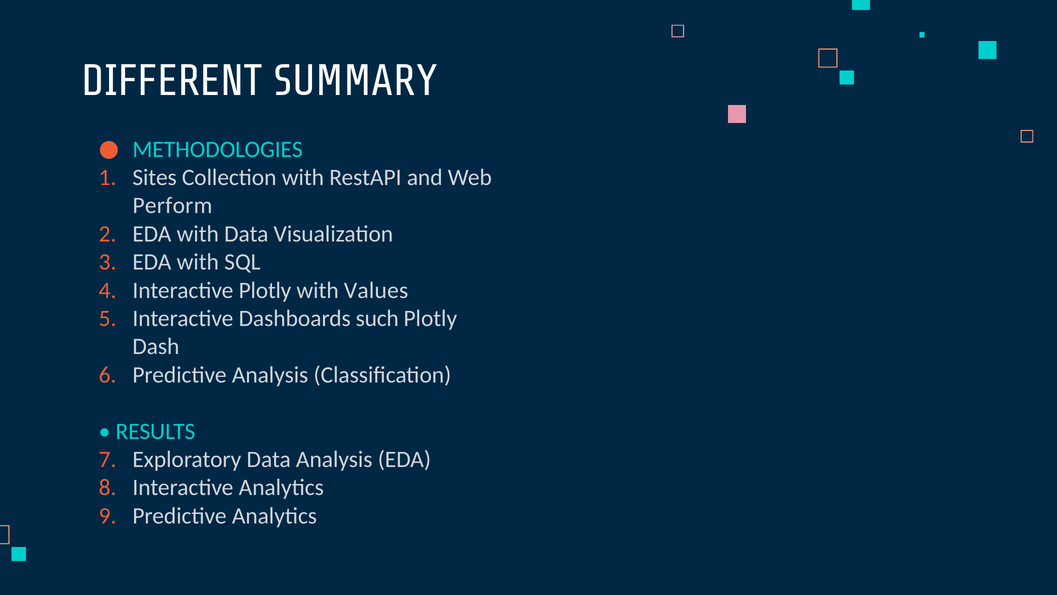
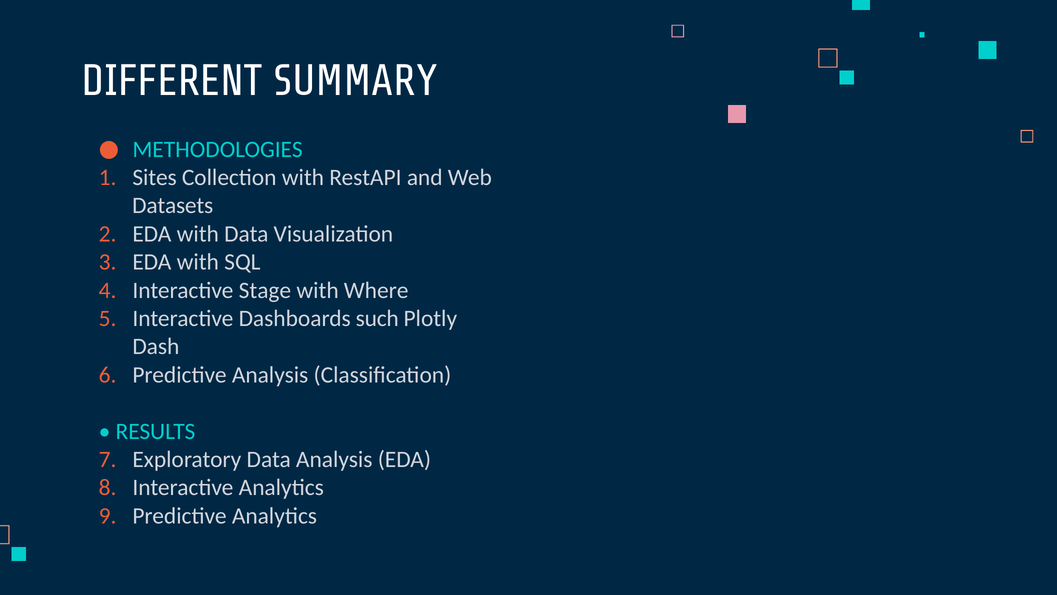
Perform: Perform -> Datasets (173, 206)
Interactive Plotly: Plotly -> Stage (265, 290)
Values: Values -> Where (376, 290)
